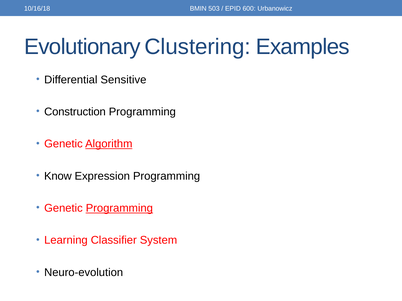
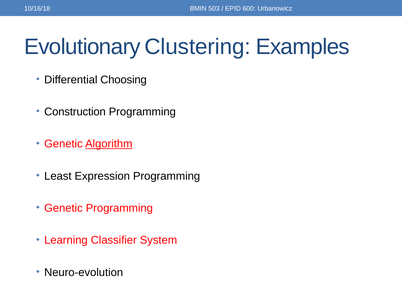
Sensitive: Sensitive -> Choosing (124, 80)
Know: Know -> Least (58, 176)
Programming underline: present -> none (119, 208)
